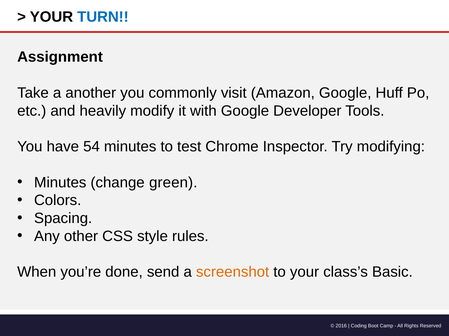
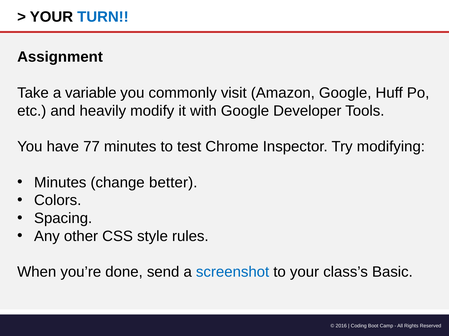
another: another -> variable (91, 93)
54: 54 -> 77 (92, 147)
green: green -> better (173, 183)
screenshot colour: orange -> blue (233, 273)
